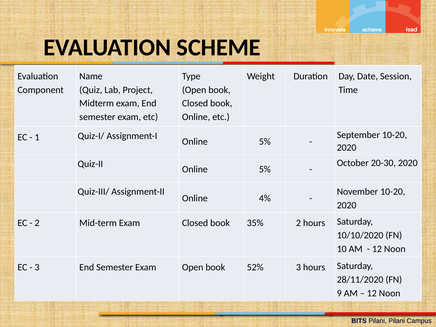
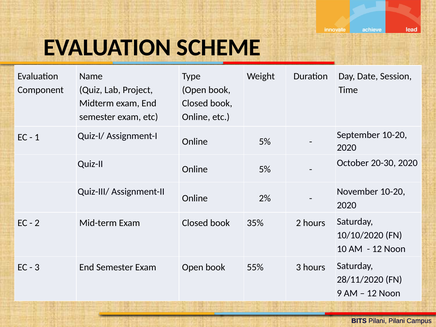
4%: 4% -> 2% (265, 198)
52%: 52% -> 55% (255, 267)
